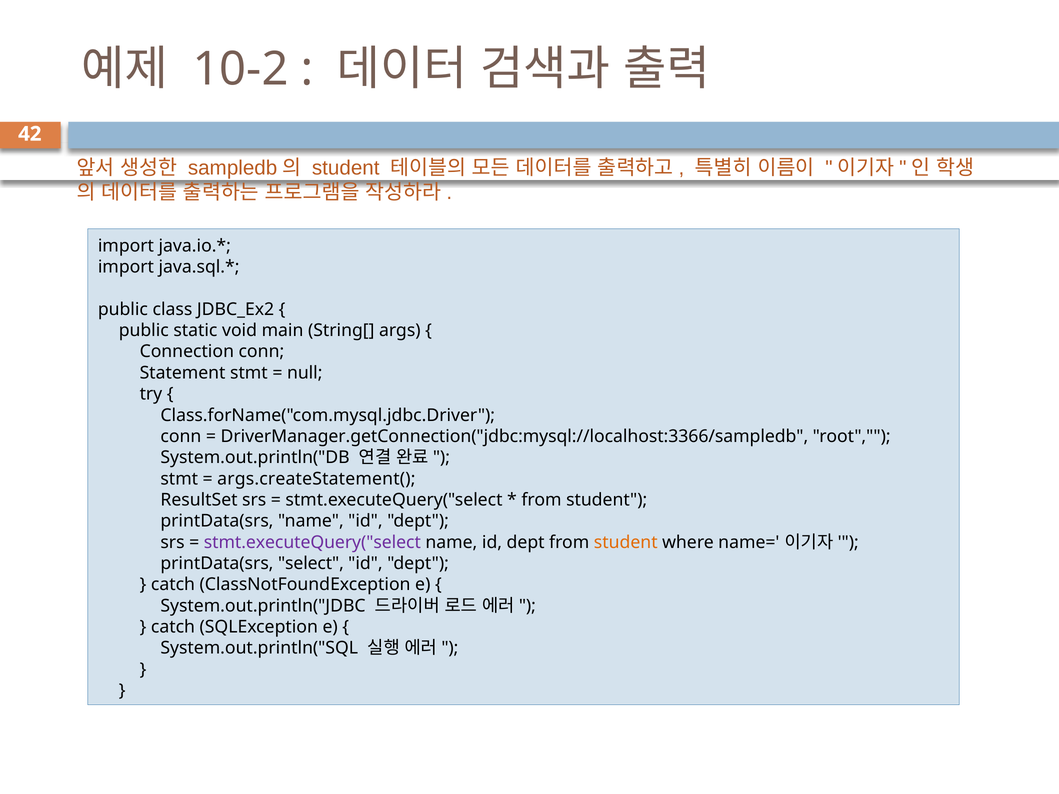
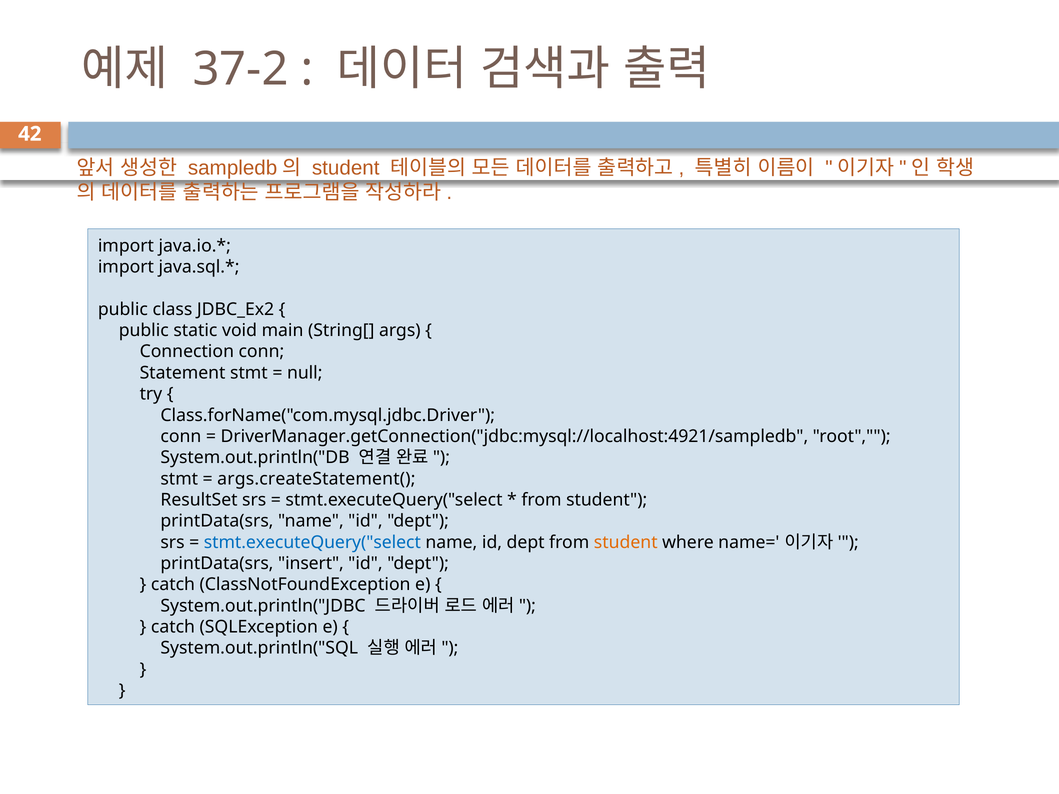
10-2: 10-2 -> 37-2 (241, 69)
DriverManager.getConnection("jdbc:mysql://localhost:3366/sampledb: DriverManager.getConnection("jdbc:mysql://localhost:3366/sampledb -> DriverManager.getConnection("jdbc:mysql://localhost:4921/sampledb (514, 437)
stmt.executeQuery("select colour: purple -> blue (312, 542)
select: select -> insert (311, 564)
